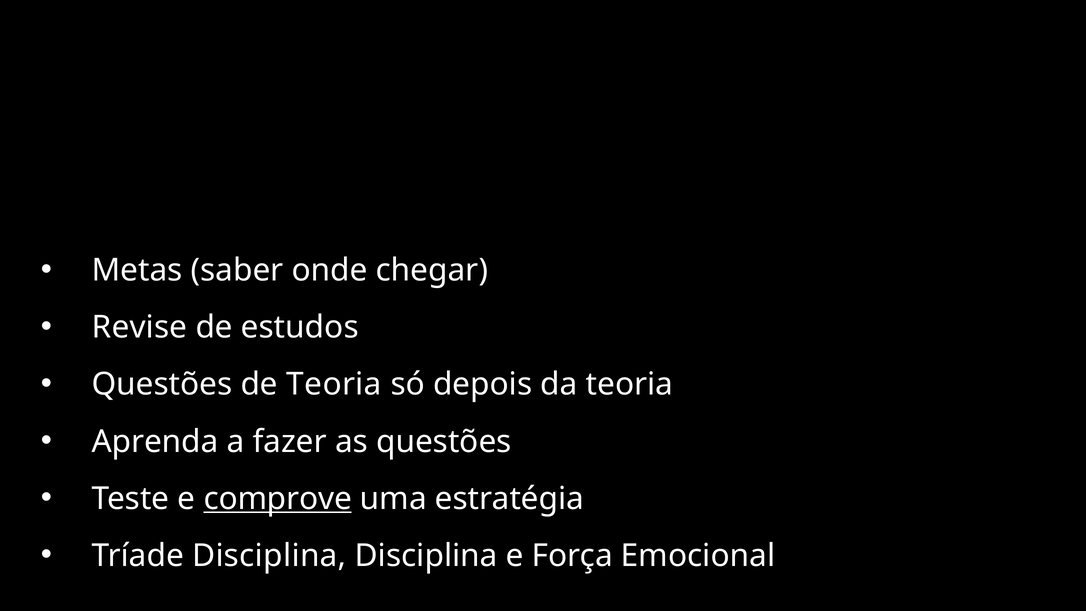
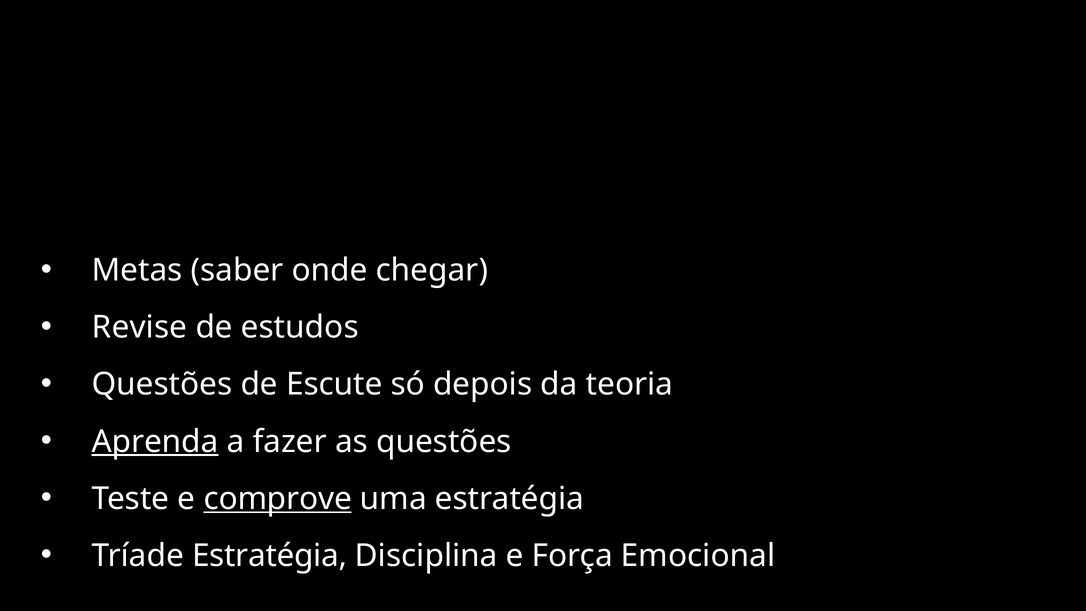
de Teoria: Teoria -> Escute (334, 384)
Aprenda underline: none -> present (155, 441)
Tríade Disciplina: Disciplina -> Estratégia (270, 556)
